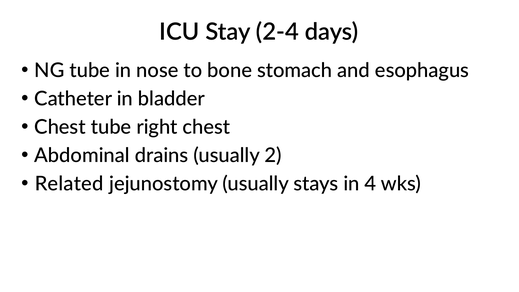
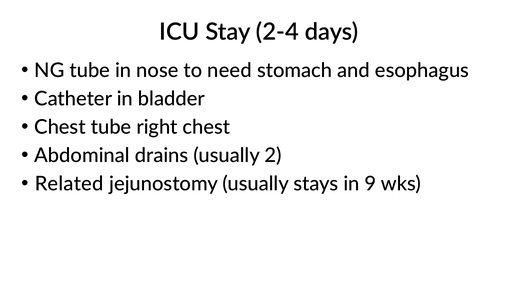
bone: bone -> need (230, 71)
4: 4 -> 9 (370, 184)
